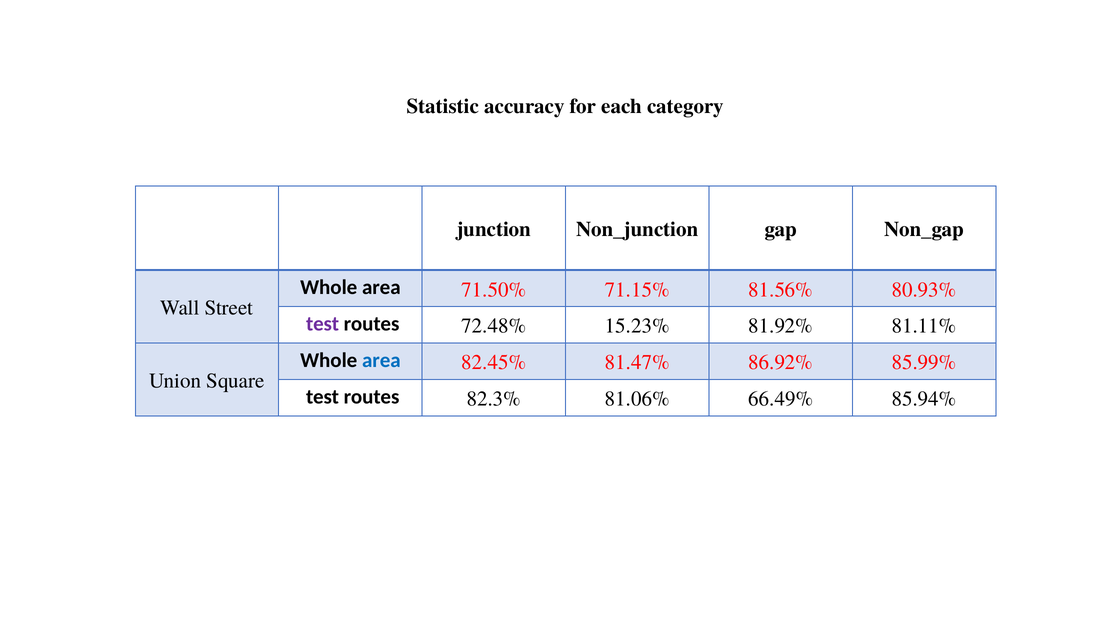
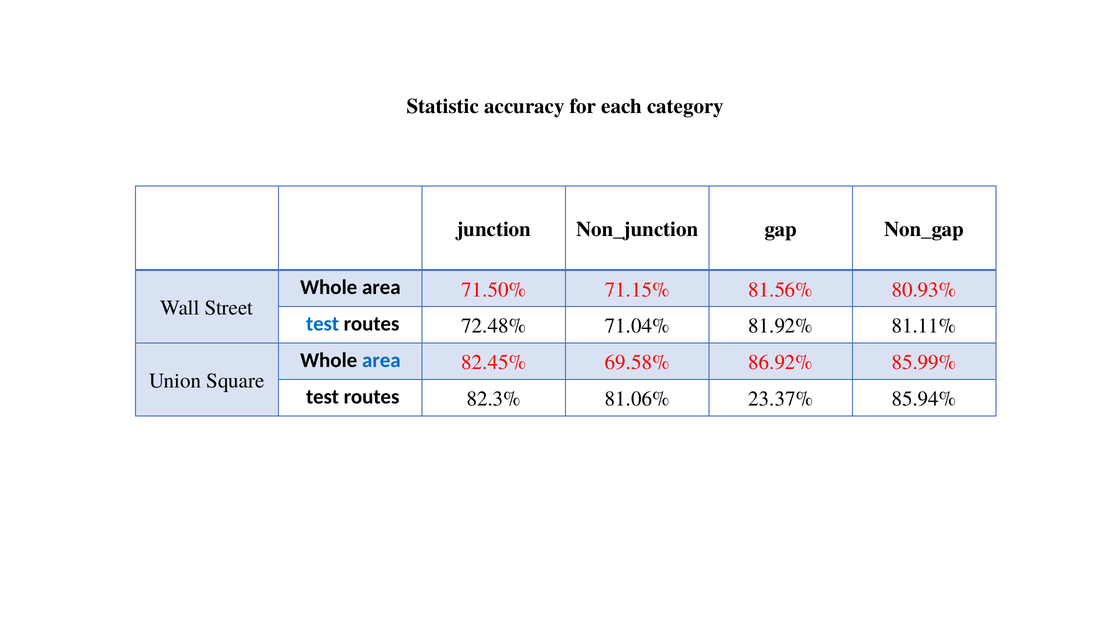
test colour: purple -> blue (323, 324)
15.23%: 15.23% -> 71.04% (637, 326)
81.47%: 81.47% -> 69.58% (637, 363)
66.49%: 66.49% -> 23.37% (781, 399)
